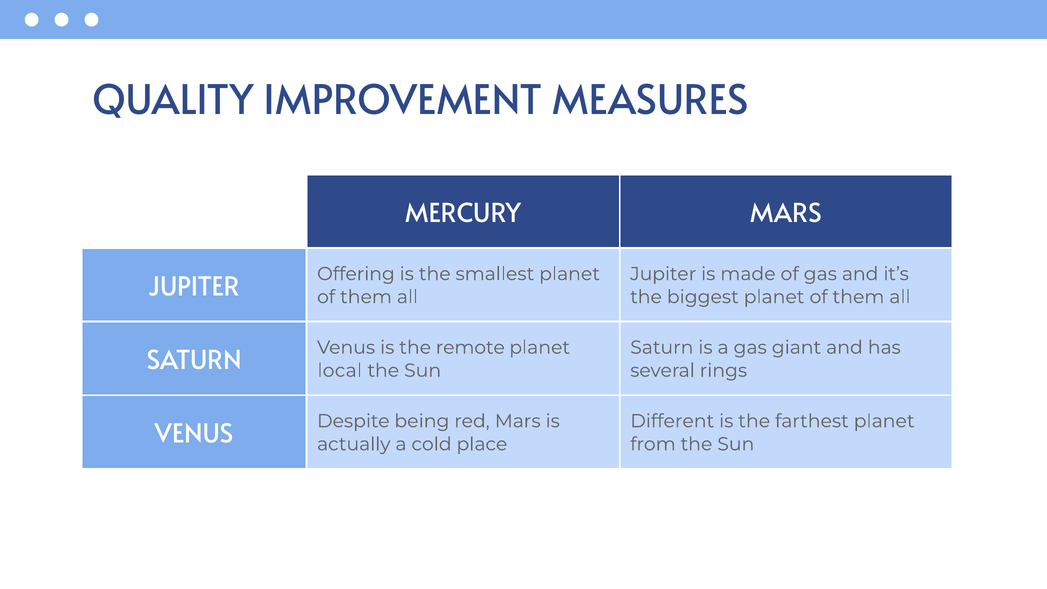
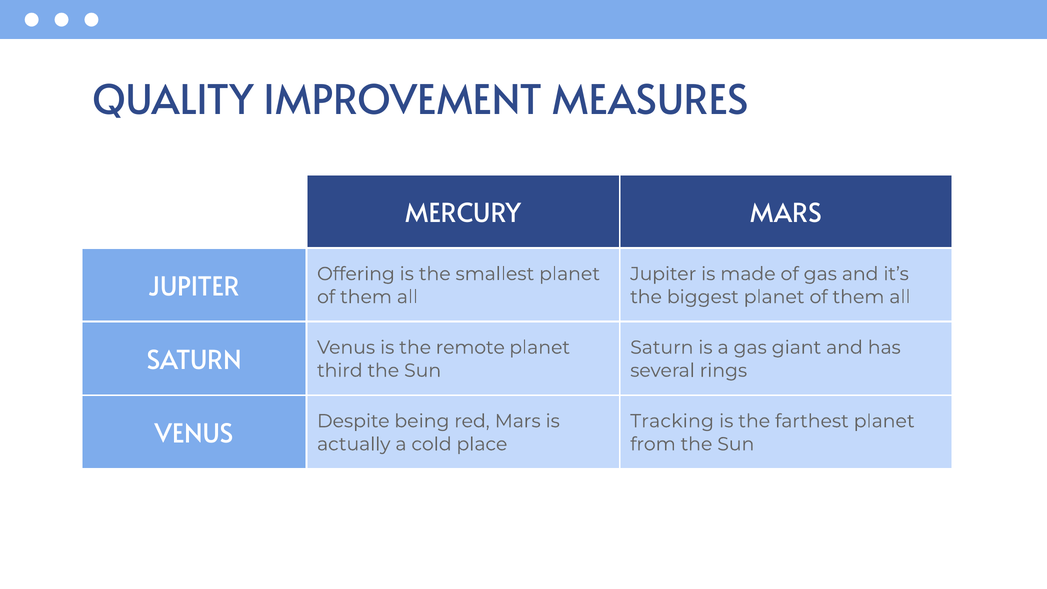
local: local -> third (340, 371)
Different: Different -> Tracking (672, 421)
